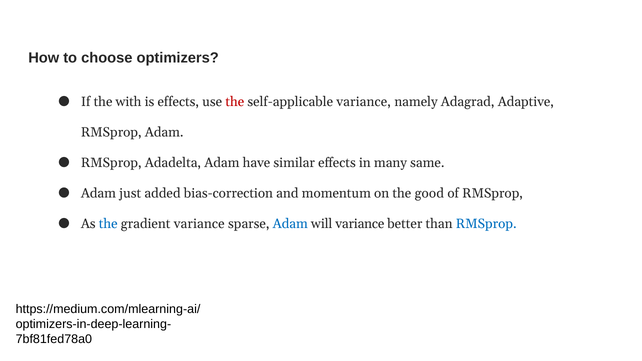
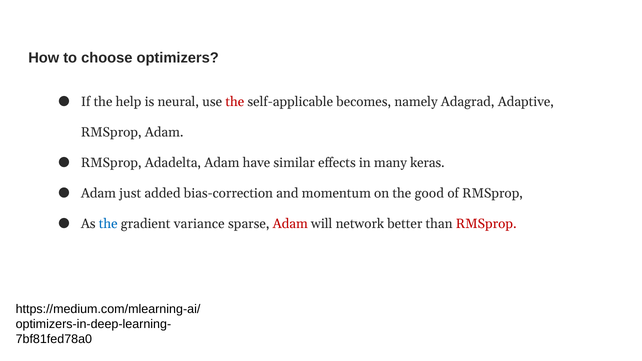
with: with -> help (129, 102)
is effects: effects -> neural (178, 102)
self-applicable variance: variance -> becomes (364, 102)
same: same -> keras (427, 163)
Adam colour: blue -> red (290, 224)
will variance: variance -> network (360, 224)
RMSprop colour: blue -> red (486, 224)
